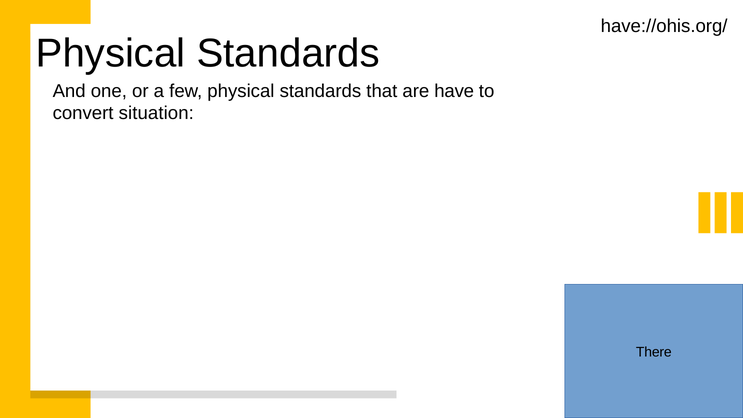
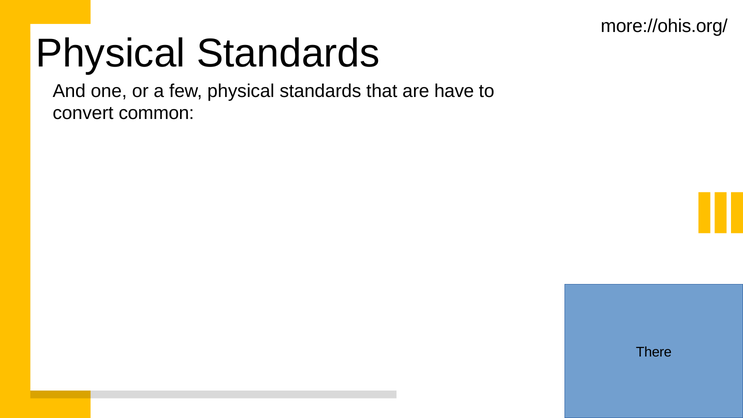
have://ohis.org/: have://ohis.org/ -> more://ohis.org/ (664, 26)
situation: situation -> common (156, 113)
